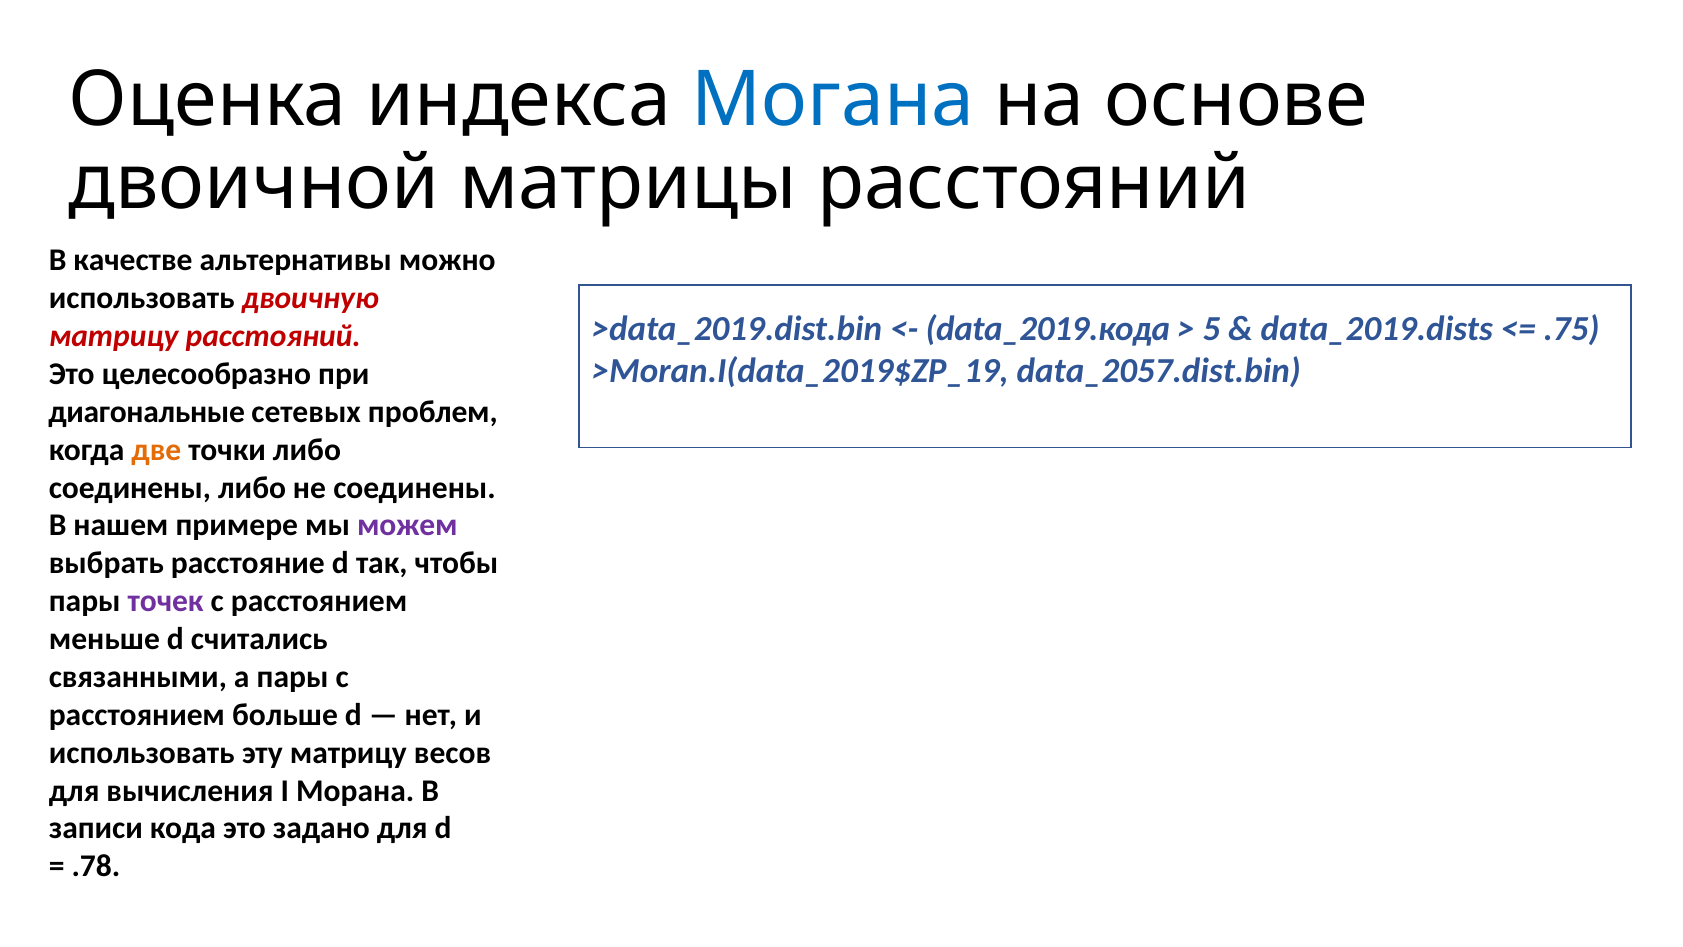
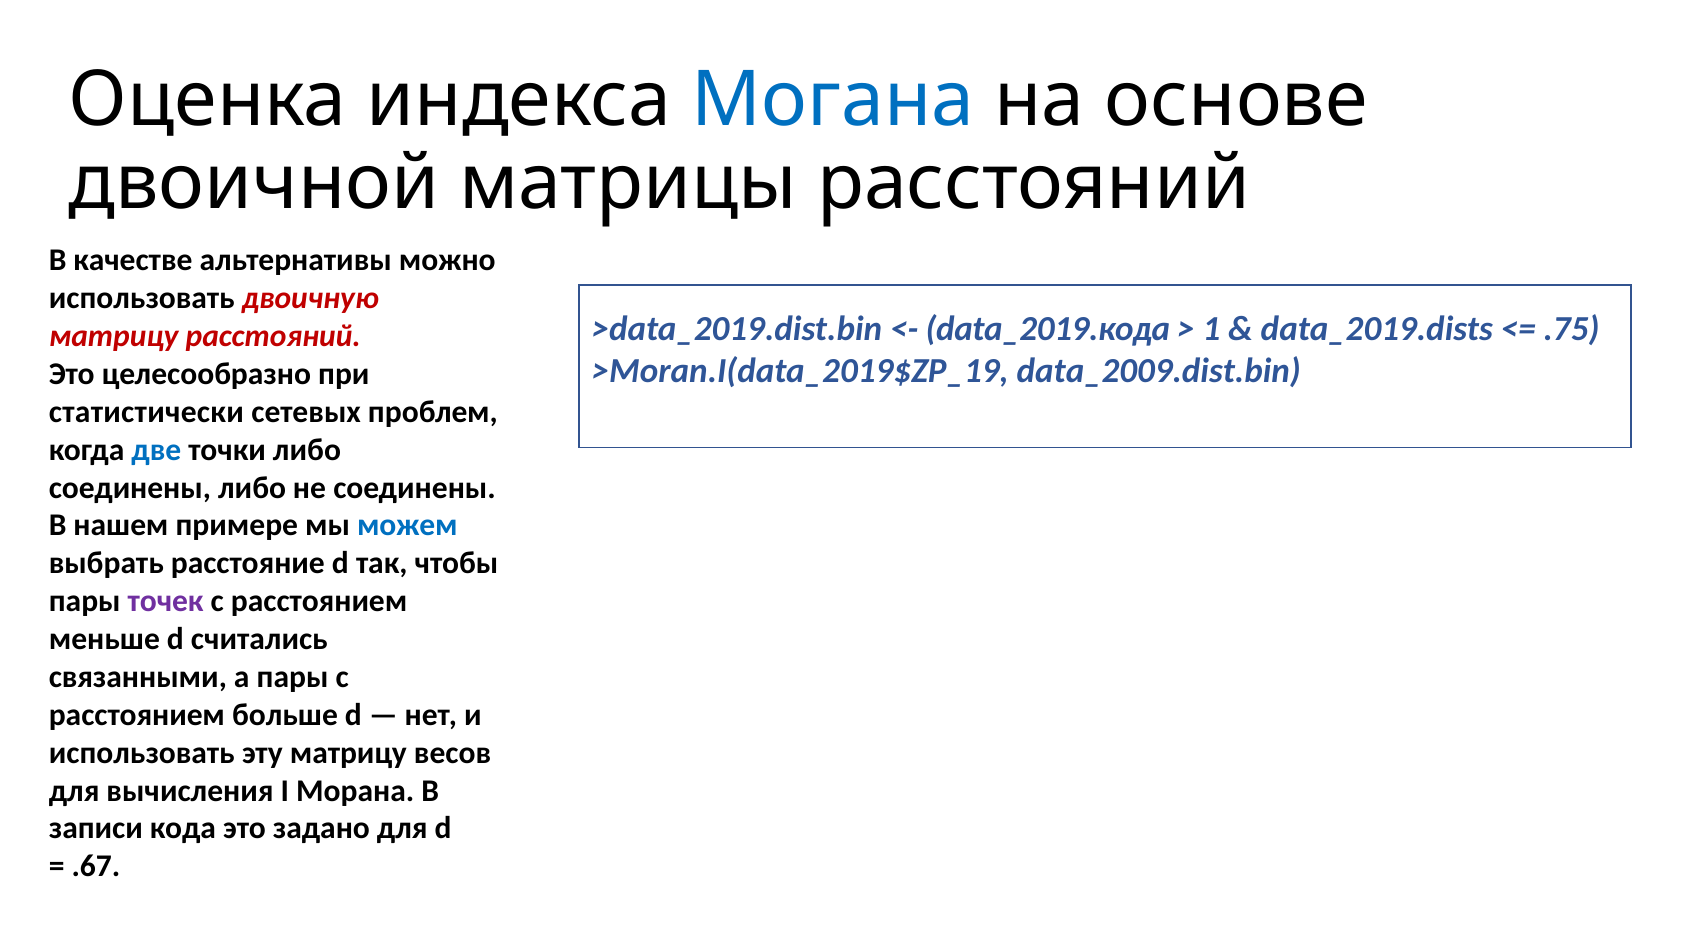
5: 5 -> 1 (1211, 328)
data_2057.dist.bin: data_2057.dist.bin -> data_2009.dist.bin (1159, 371)
диагональные: диагональные -> статистически (146, 412)
две colour: orange -> blue (156, 450)
можем colour: purple -> blue (407, 525)
.78: .78 -> .67 (96, 866)
